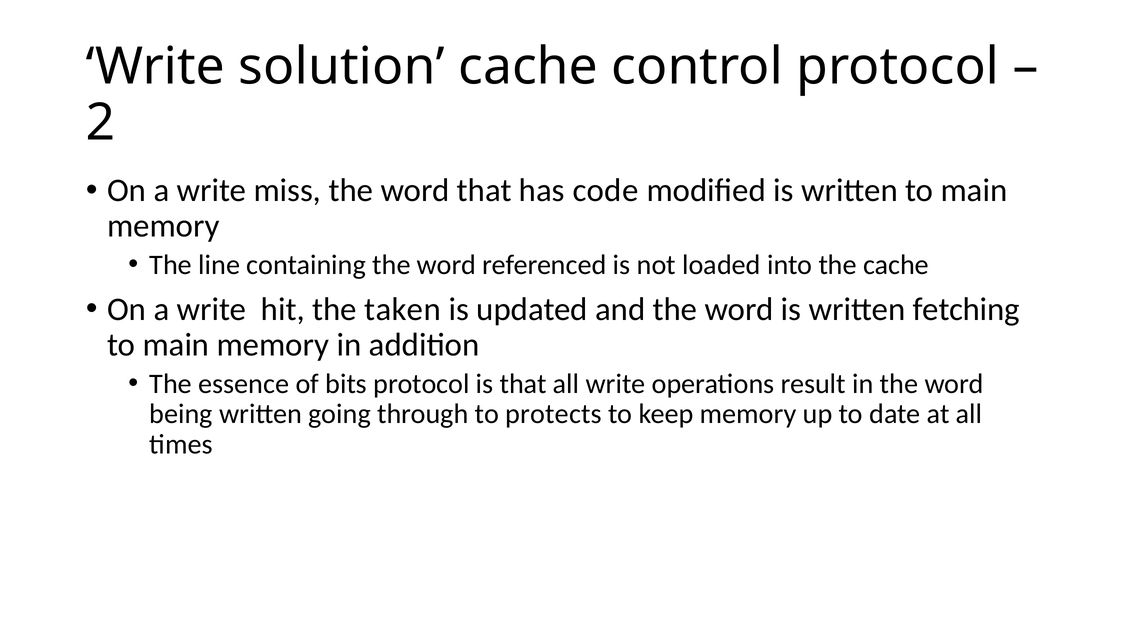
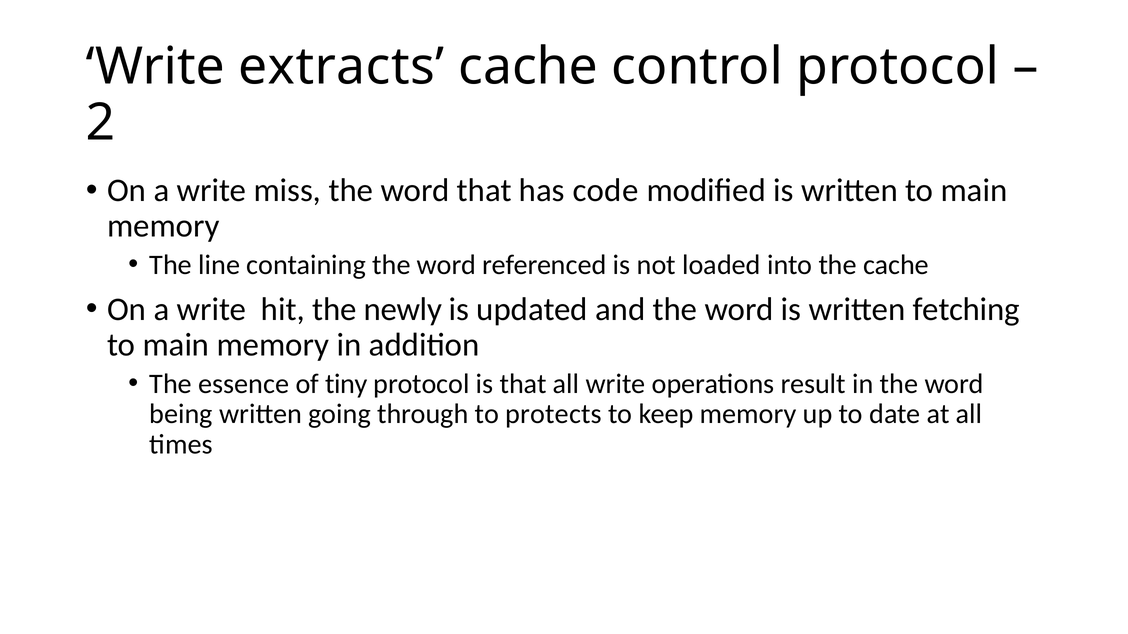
solution: solution -> extracts (341, 67)
taken: taken -> newly (403, 310)
bits: bits -> tiny (346, 384)
